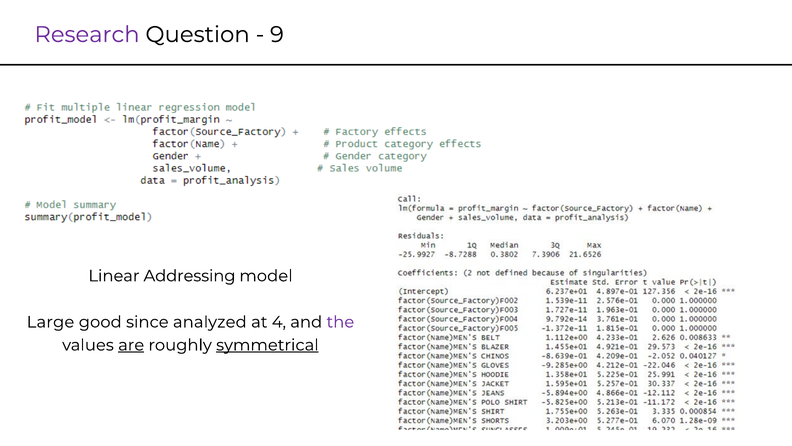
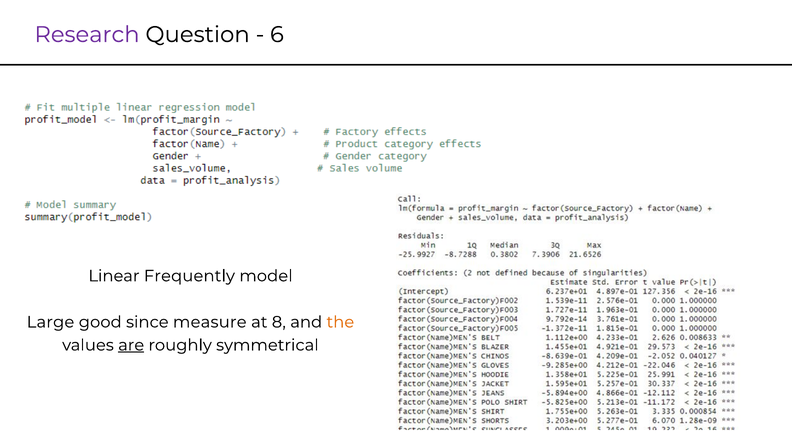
9: 9 -> 6 (277, 35)
Addressing: Addressing -> Frequently (189, 276)
analyzed: analyzed -> measure (210, 322)
4: 4 -> 8 (279, 322)
the colour: purple -> orange (340, 322)
symmetrical underline: present -> none (267, 345)
